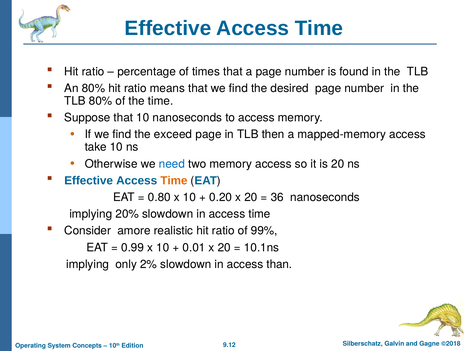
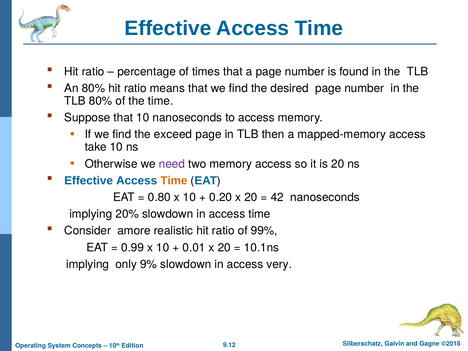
need colour: blue -> purple (172, 164)
36: 36 -> 42 (277, 197)
2%: 2% -> 9% (149, 264)
than: than -> very (279, 264)
